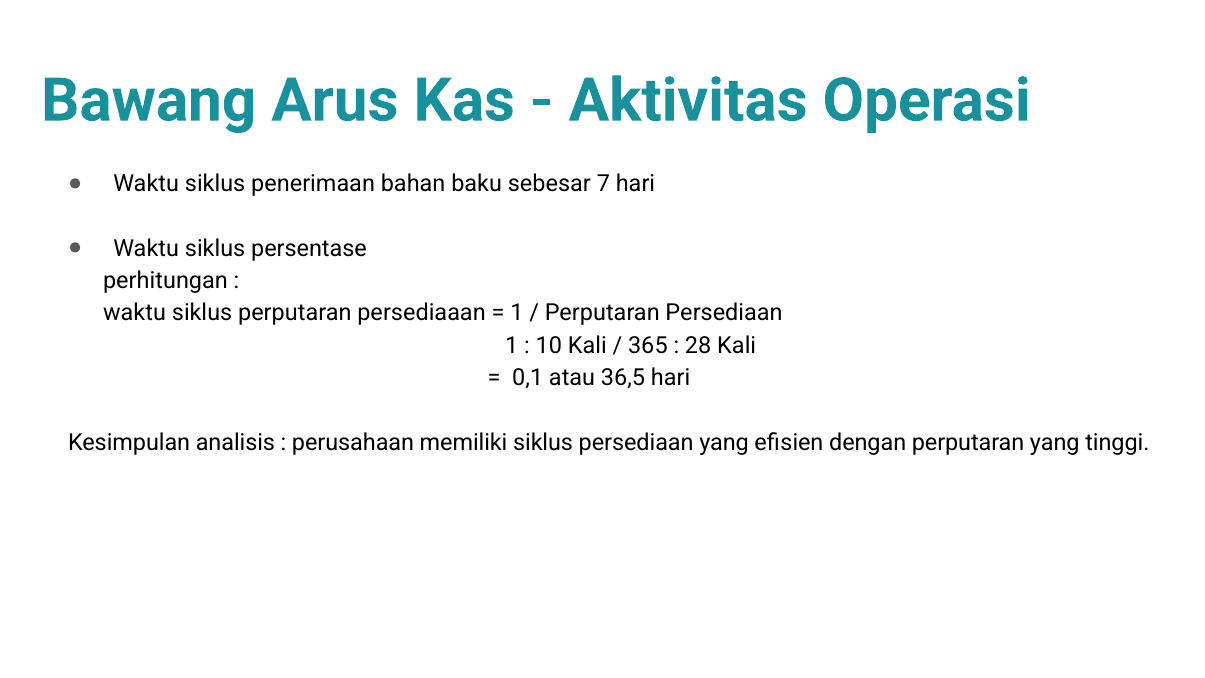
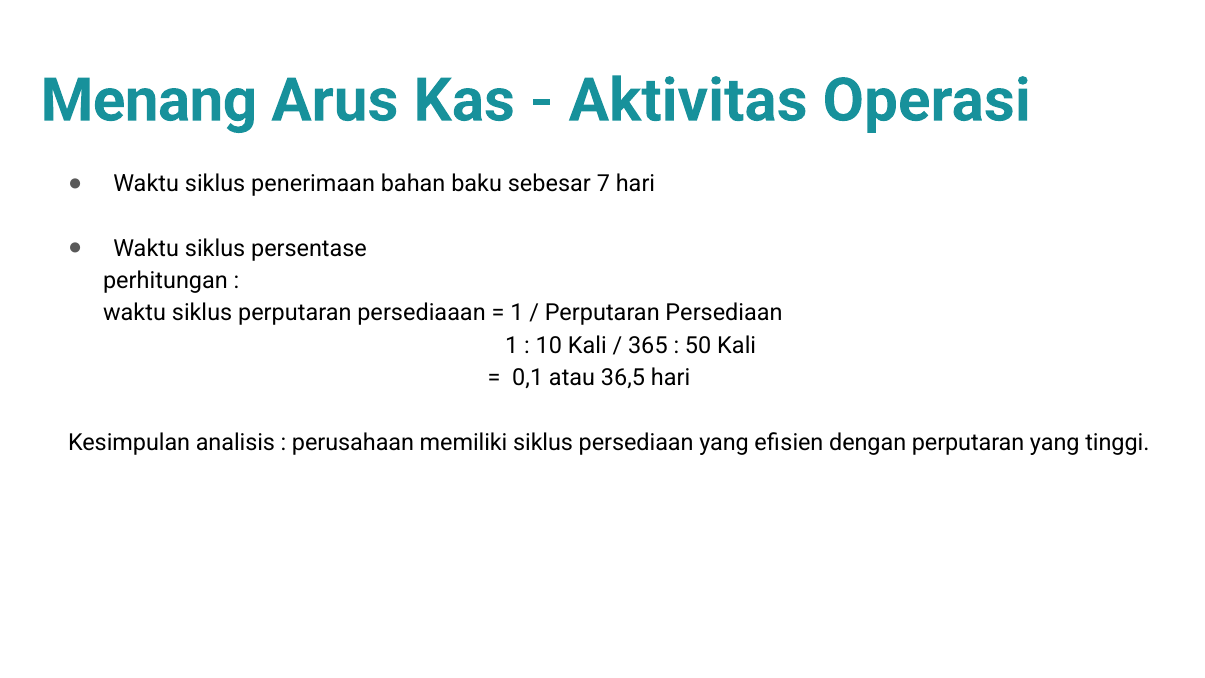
Bawang: Bawang -> Menang (149, 101)
28: 28 -> 50 (698, 345)
